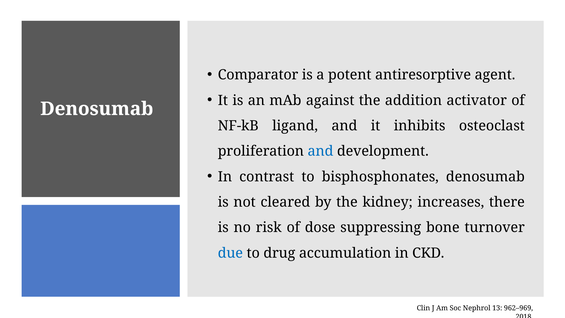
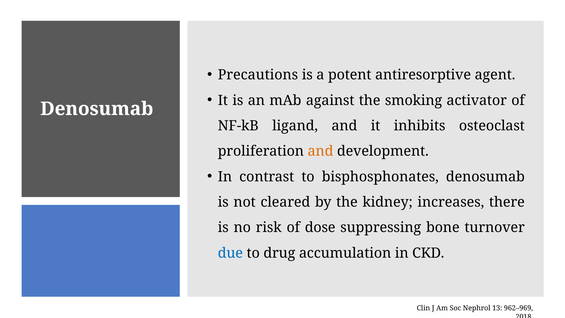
Comparator: Comparator -> Precautions (258, 75)
addition: addition -> smoking (414, 100)
and colour: blue -> orange (320, 151)
